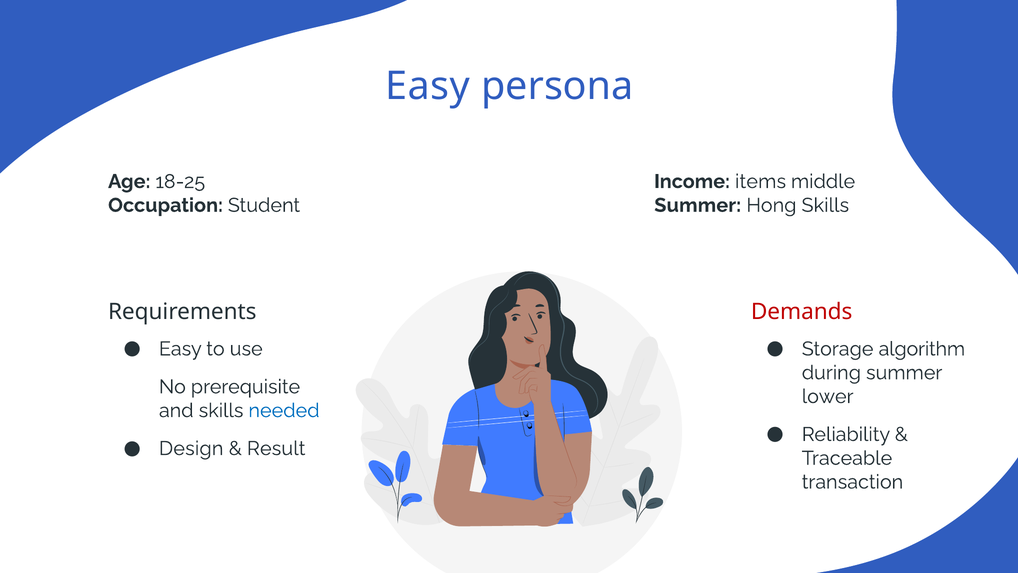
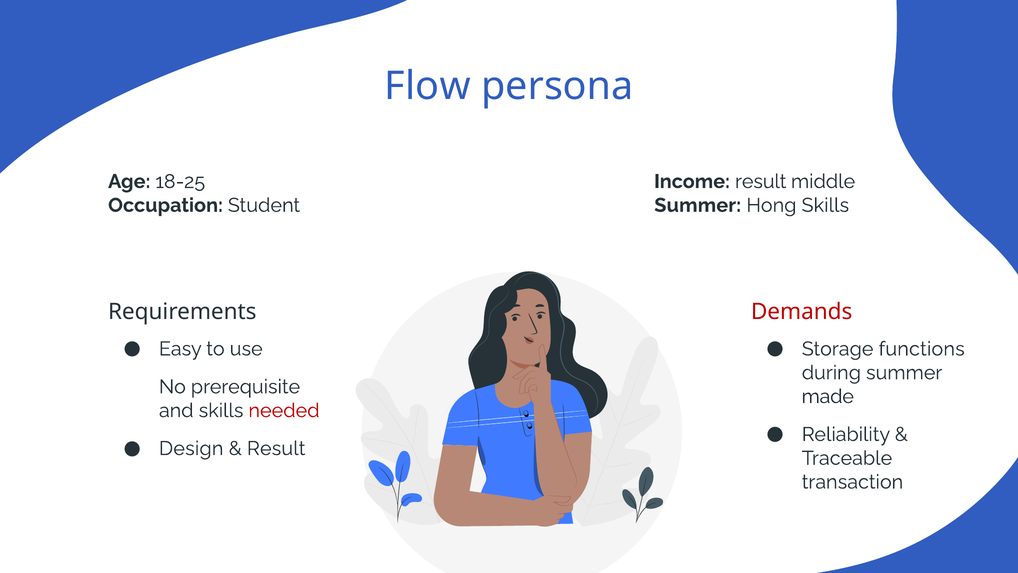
Easy: Easy -> Flow (428, 86)
Income items: items -> result (761, 181)
algorithm: algorithm -> functions (922, 349)
lower: lower -> made (828, 396)
needed colour: blue -> red (284, 410)
